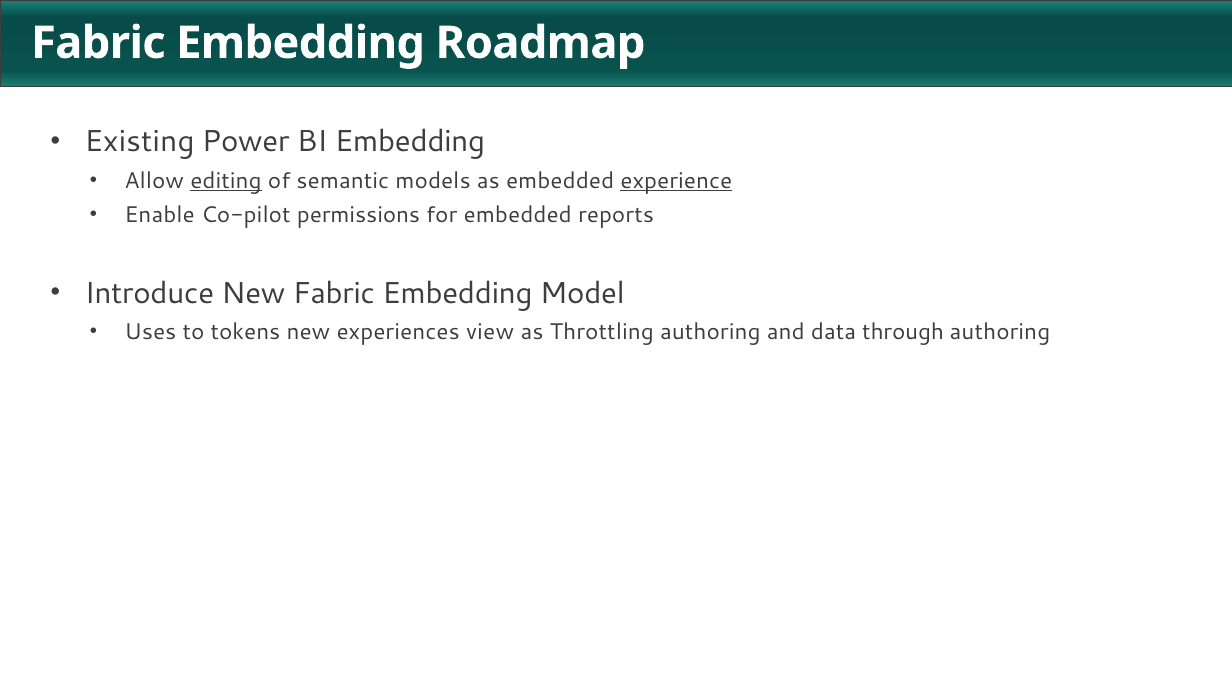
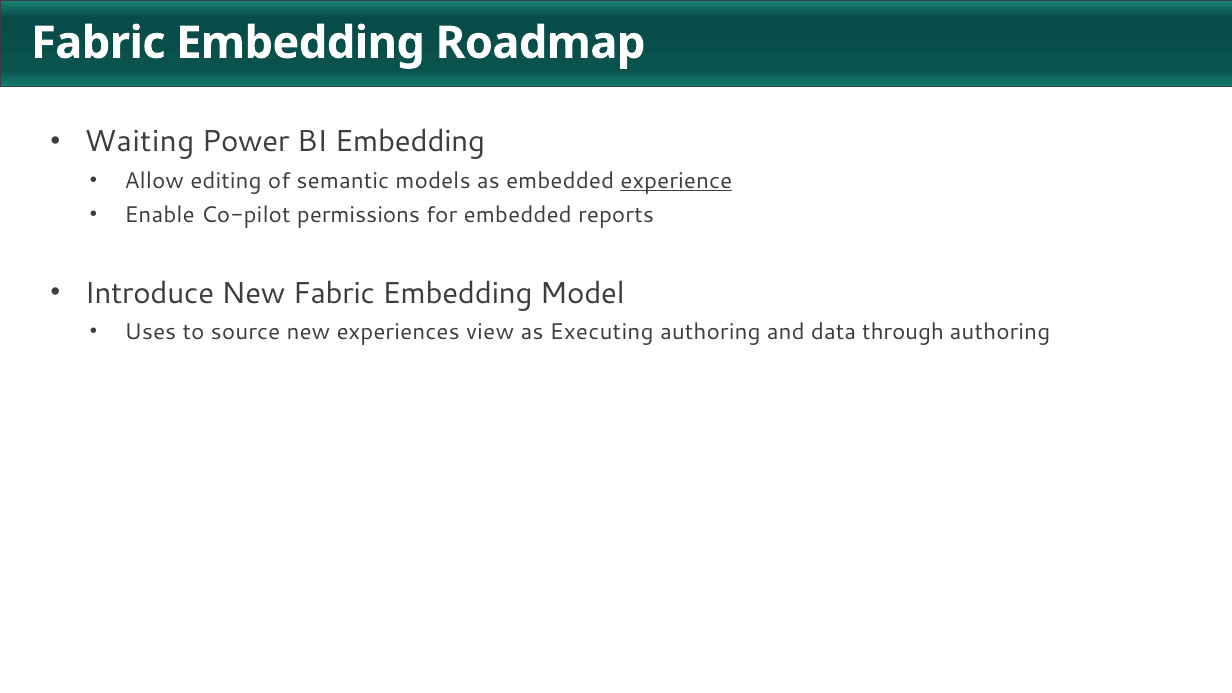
Existing: Existing -> Waiting (139, 142)
editing underline: present -> none (226, 181)
tokens: tokens -> source (246, 332)
Throttling: Throttling -> Executing (602, 332)
